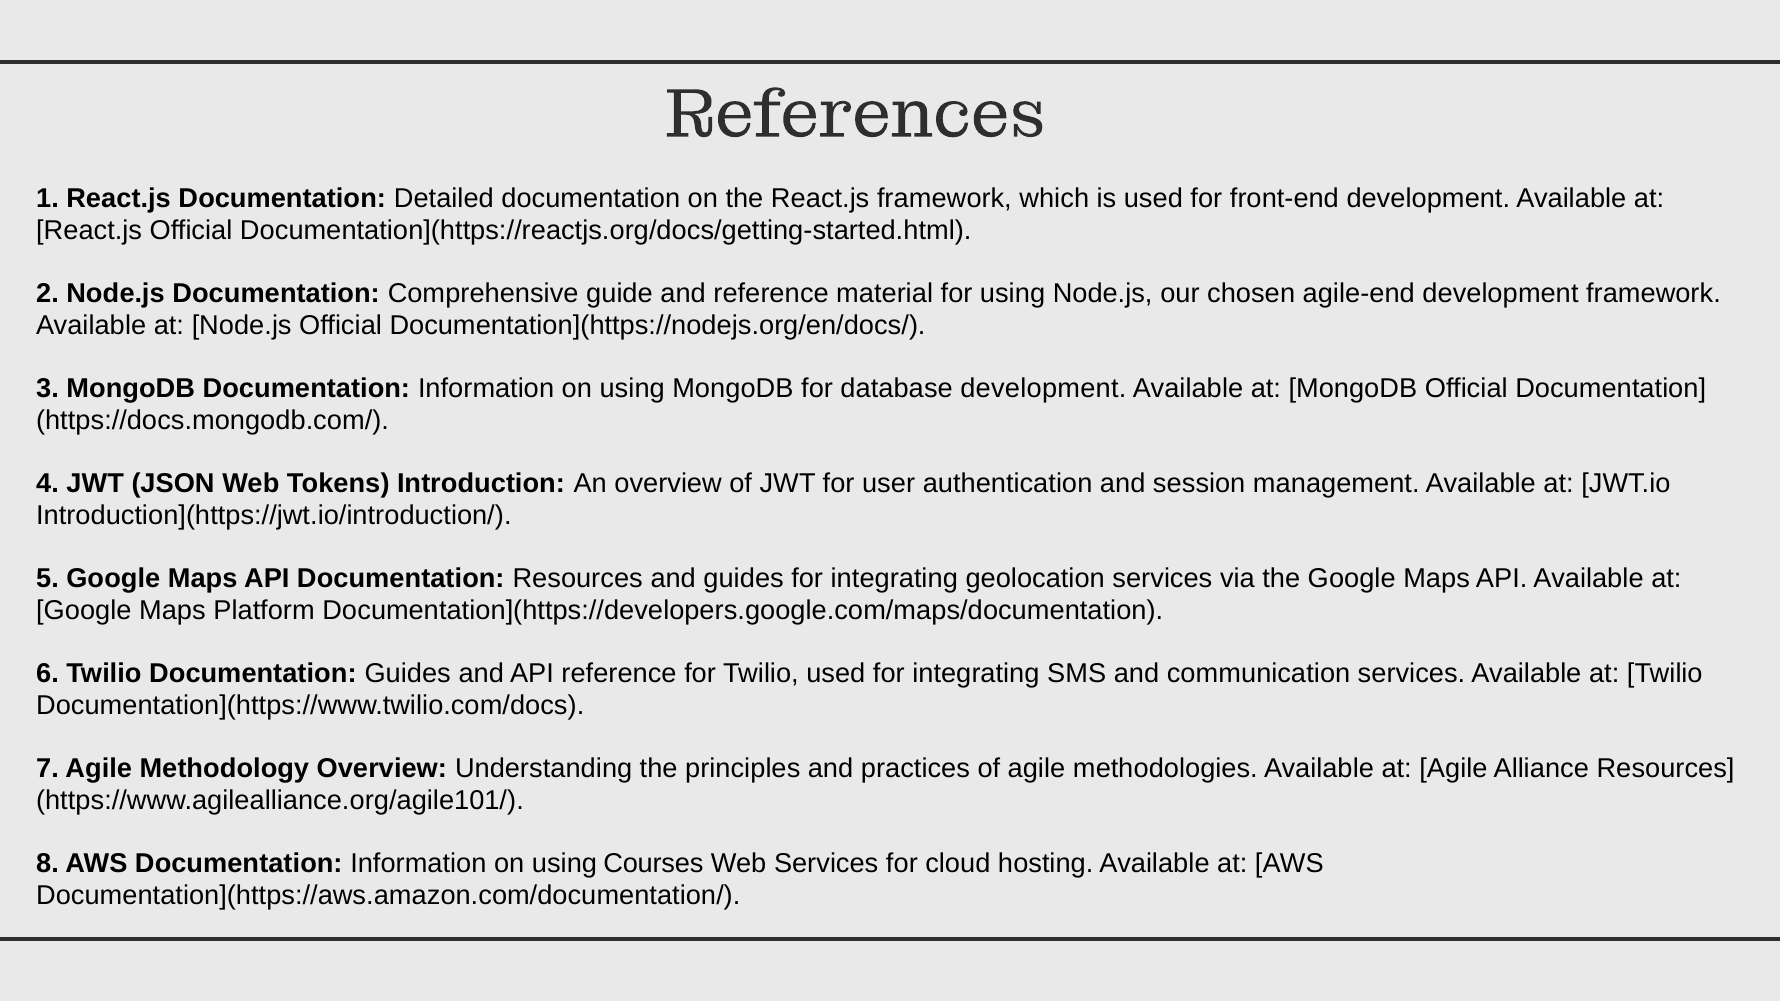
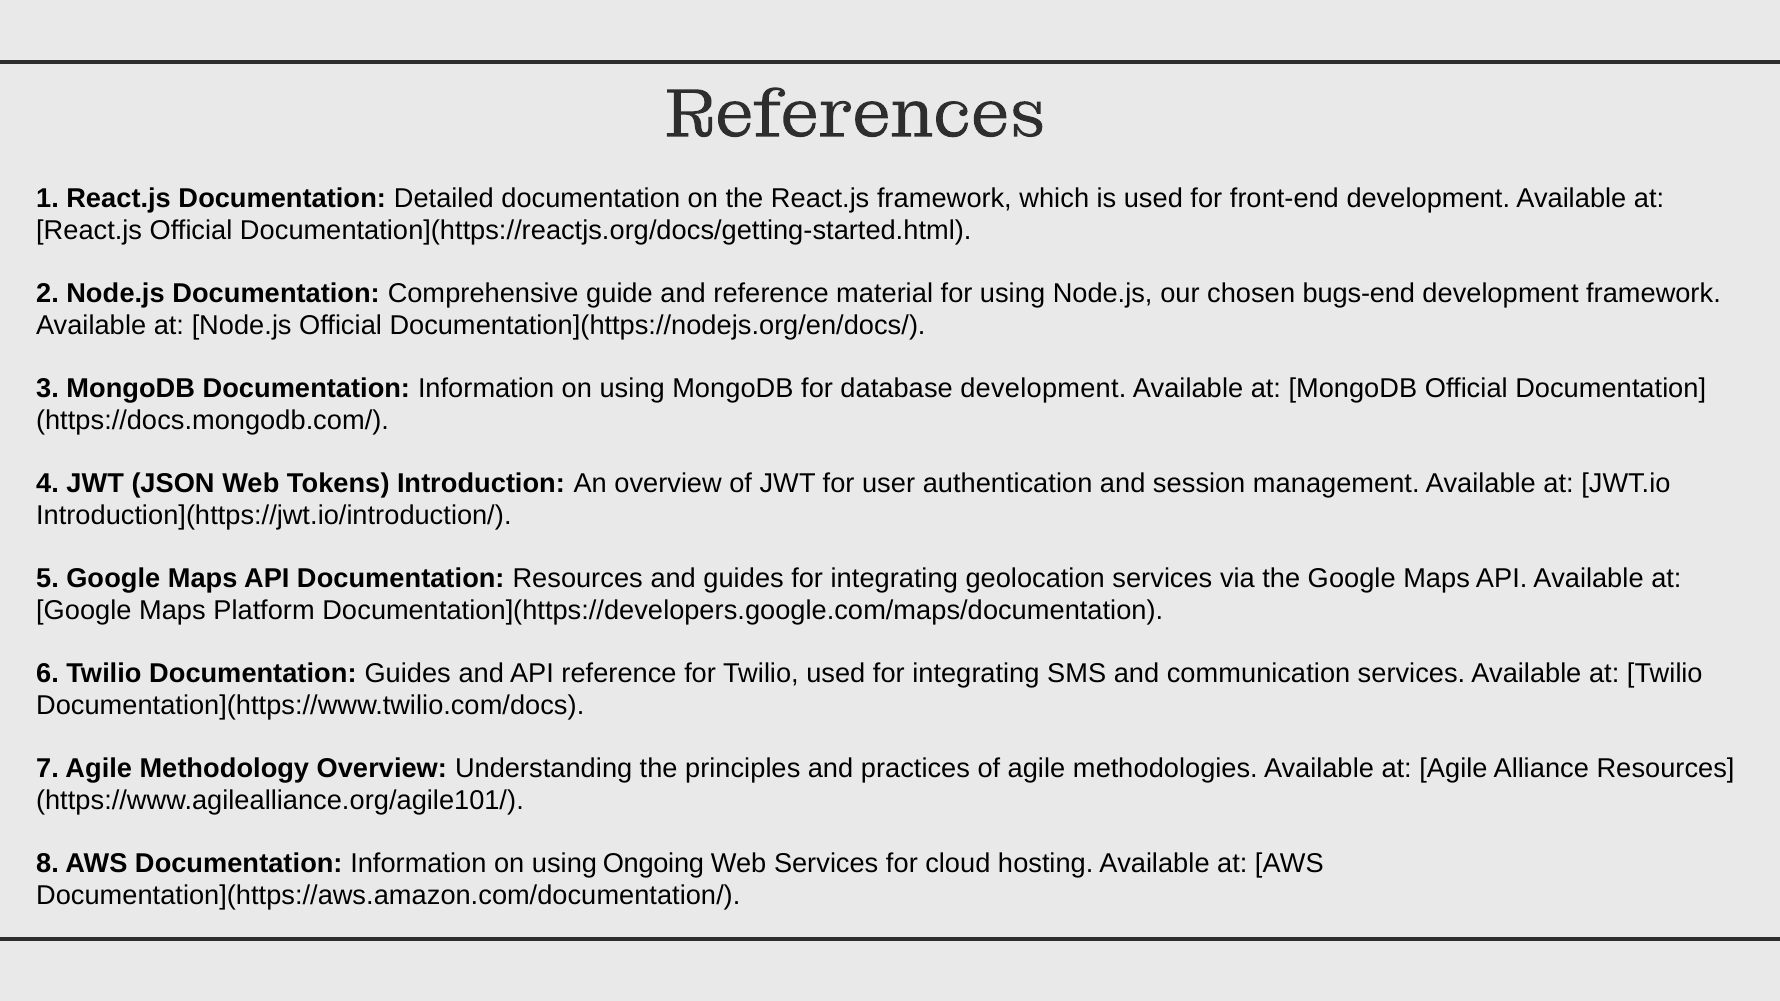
agile-end: agile-end -> bugs-end (1359, 294)
Courses: Courses -> Ongoing (653, 864)
